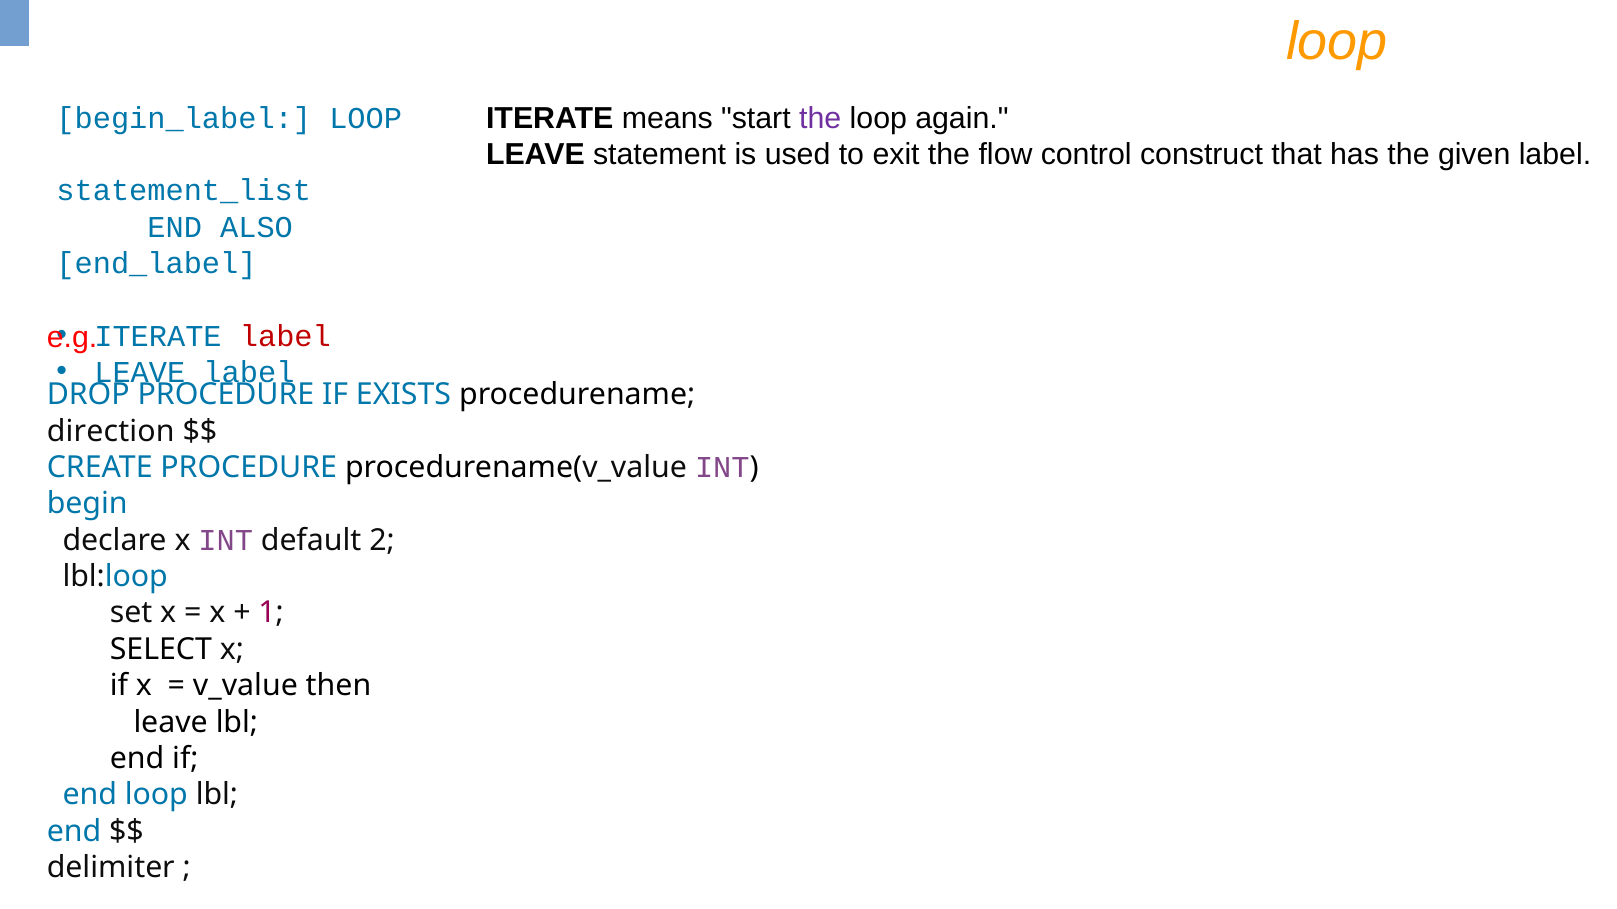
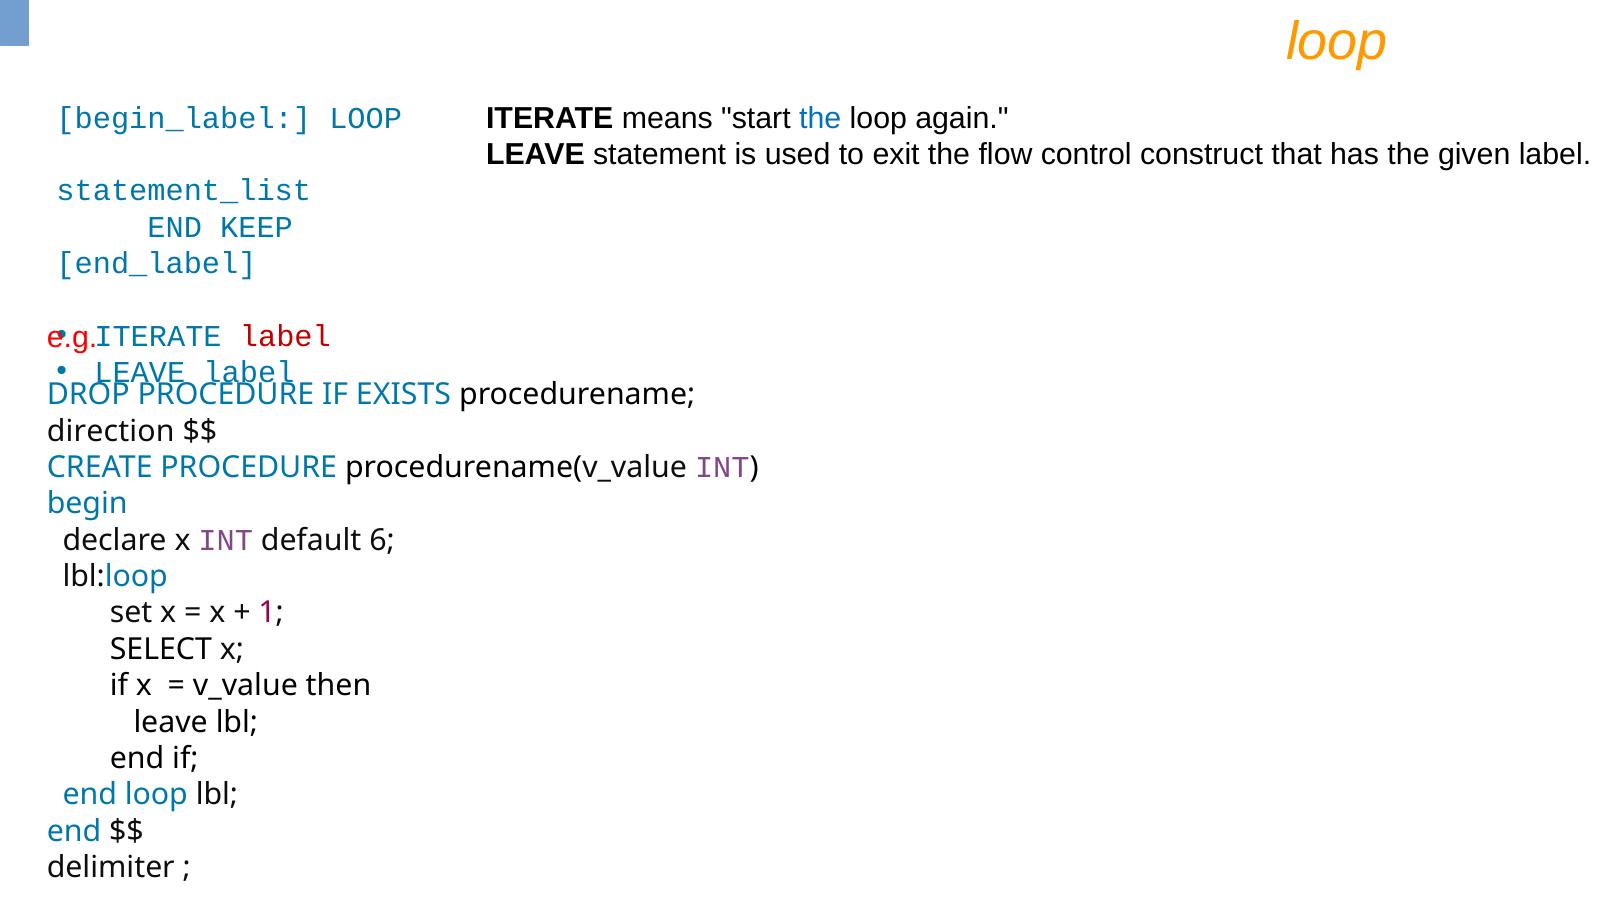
the colour: purple -> blue (820, 118)
ALSO: ALSO -> KEEP (257, 227)
2: 2 -> 6 (382, 541)
